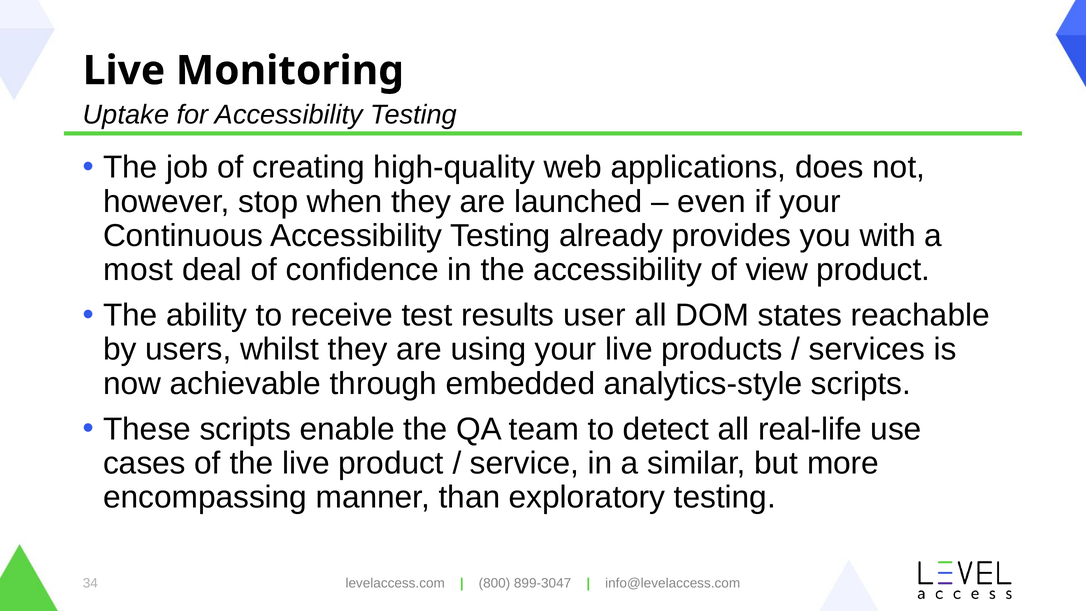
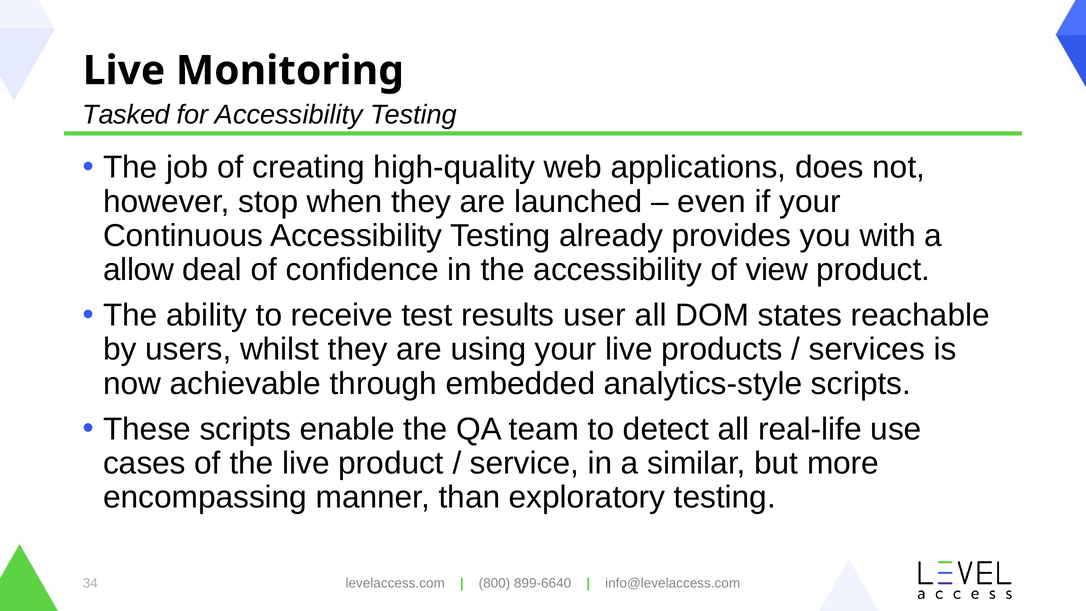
Uptake: Uptake -> Tasked (126, 115)
most: most -> allow (138, 270)
899-3047: 899-3047 -> 899-6640 (543, 583)
